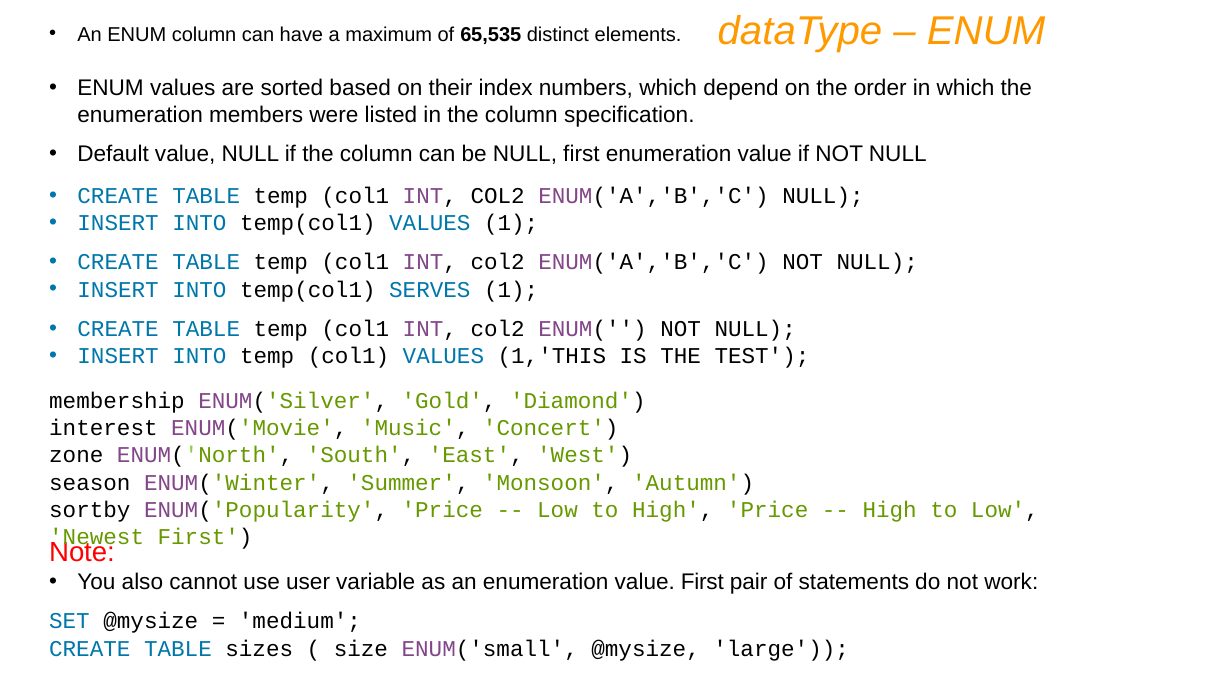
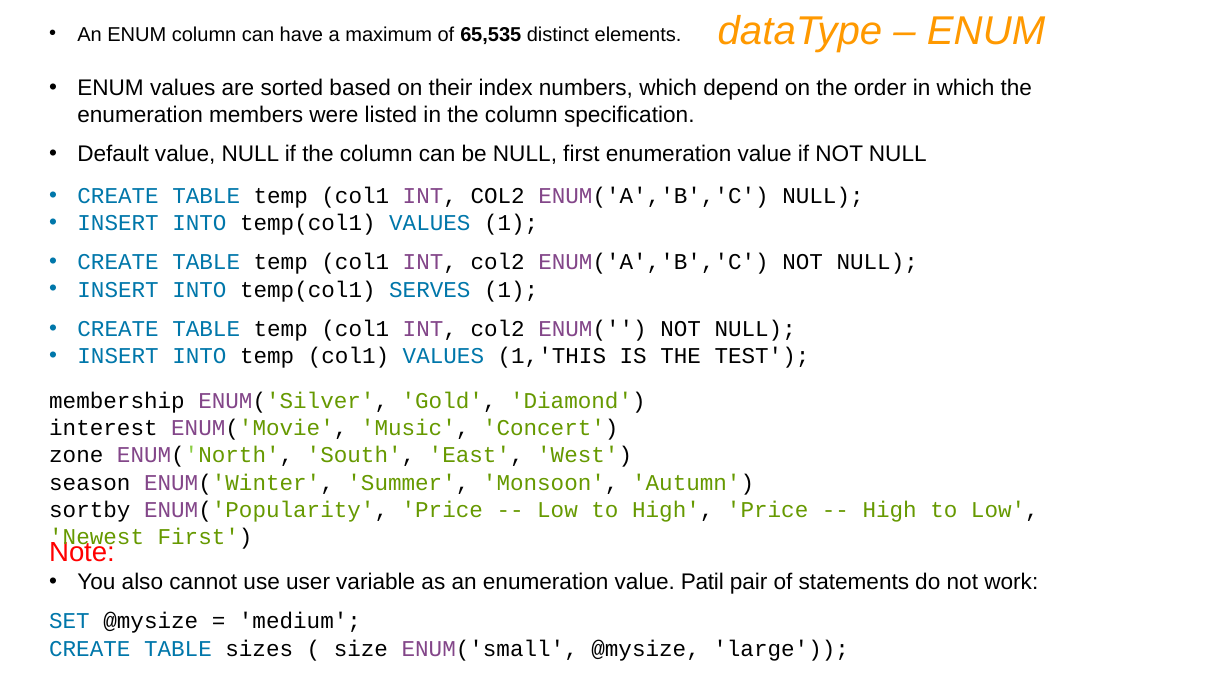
value First: First -> Patil (702, 582)
